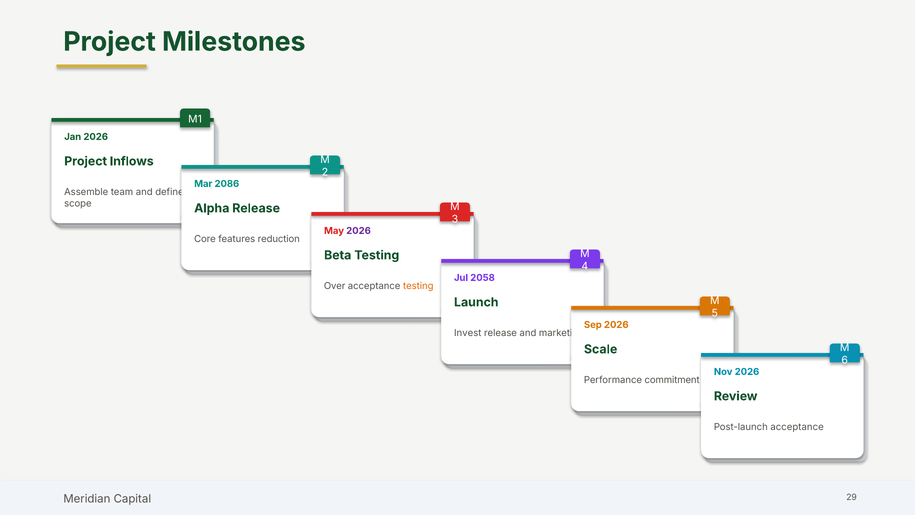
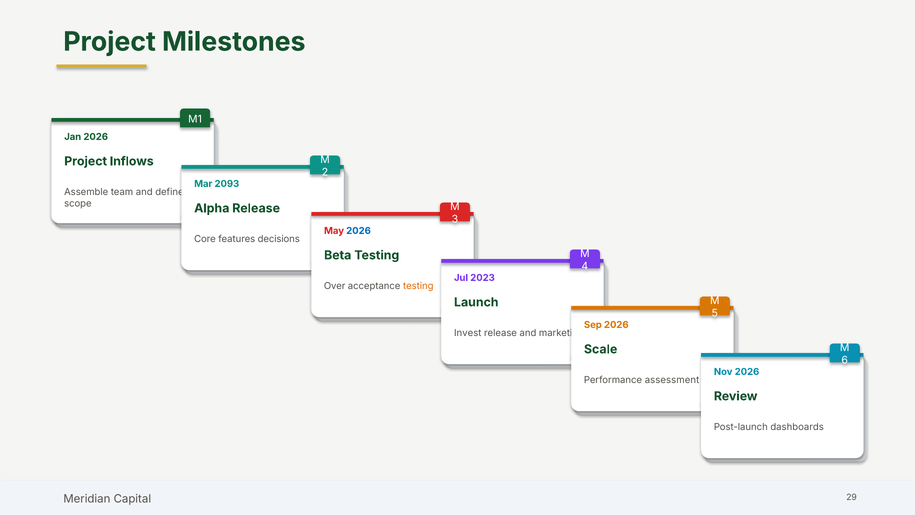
2086: 2086 -> 2093 (227, 184)
2026 colour: purple -> blue (358, 231)
reduction: reduction -> decisions (279, 239)
2058: 2058 -> 2023 (483, 278)
commitment: commitment -> assessment (672, 380)
Post-launch acceptance: acceptance -> dashboards (797, 427)
